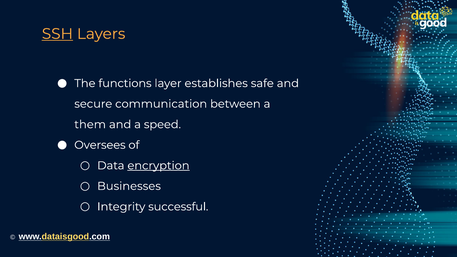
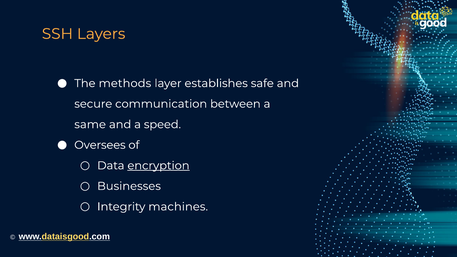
SSH underline: present -> none (57, 34)
functions: functions -> methods (125, 83)
them: them -> same (90, 124)
successful: successful -> machines (178, 207)
